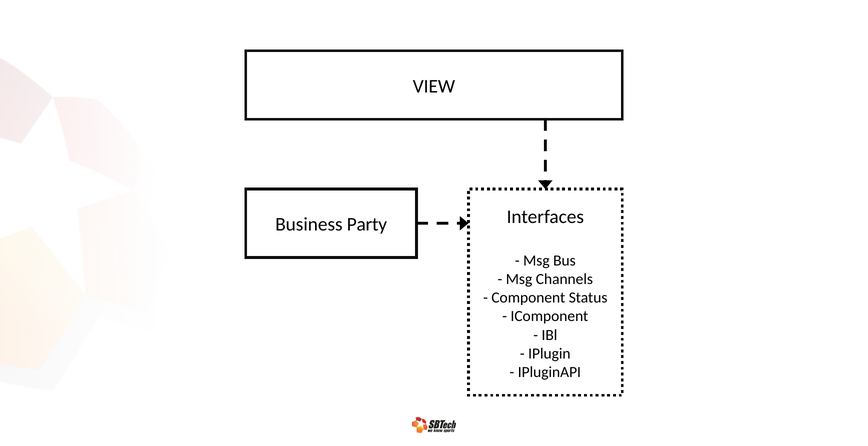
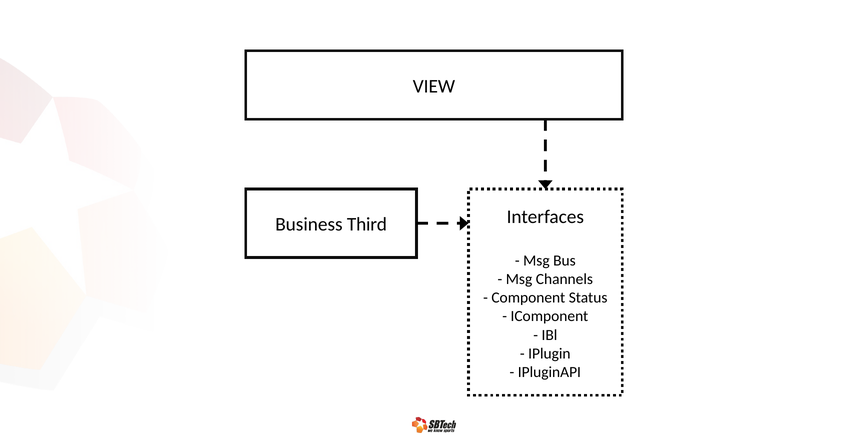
Party: Party -> Third (367, 224)
